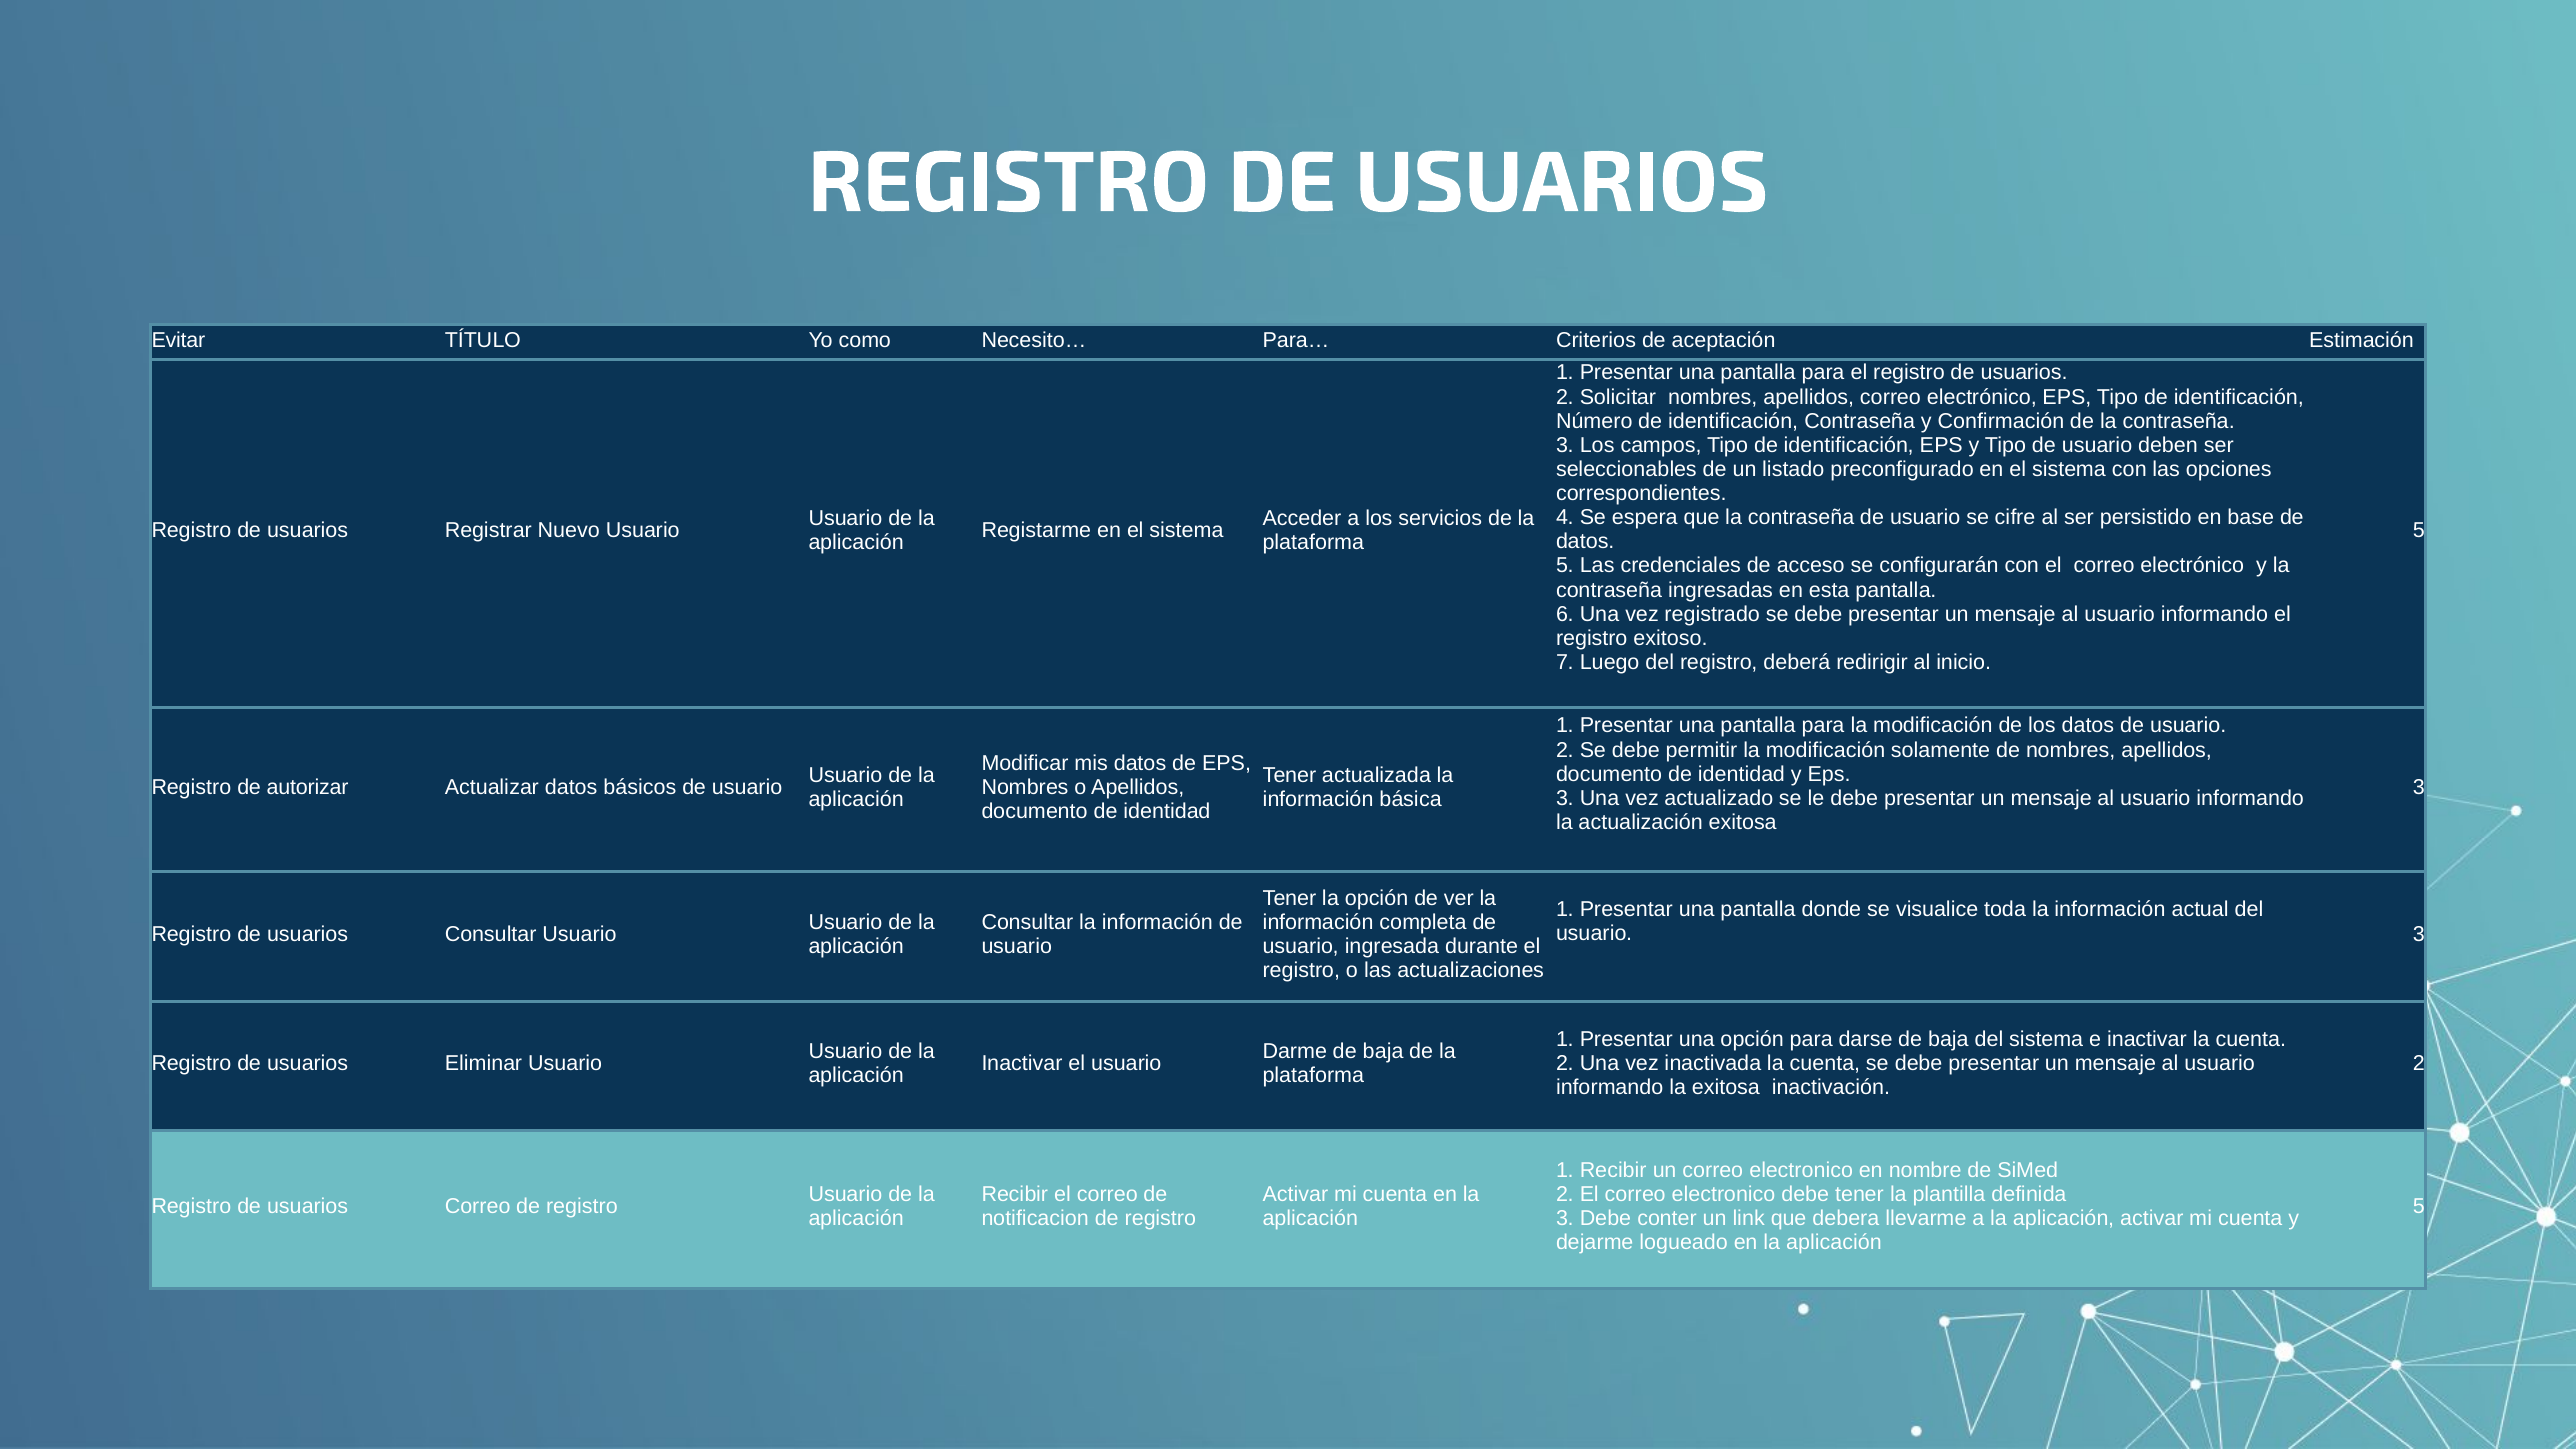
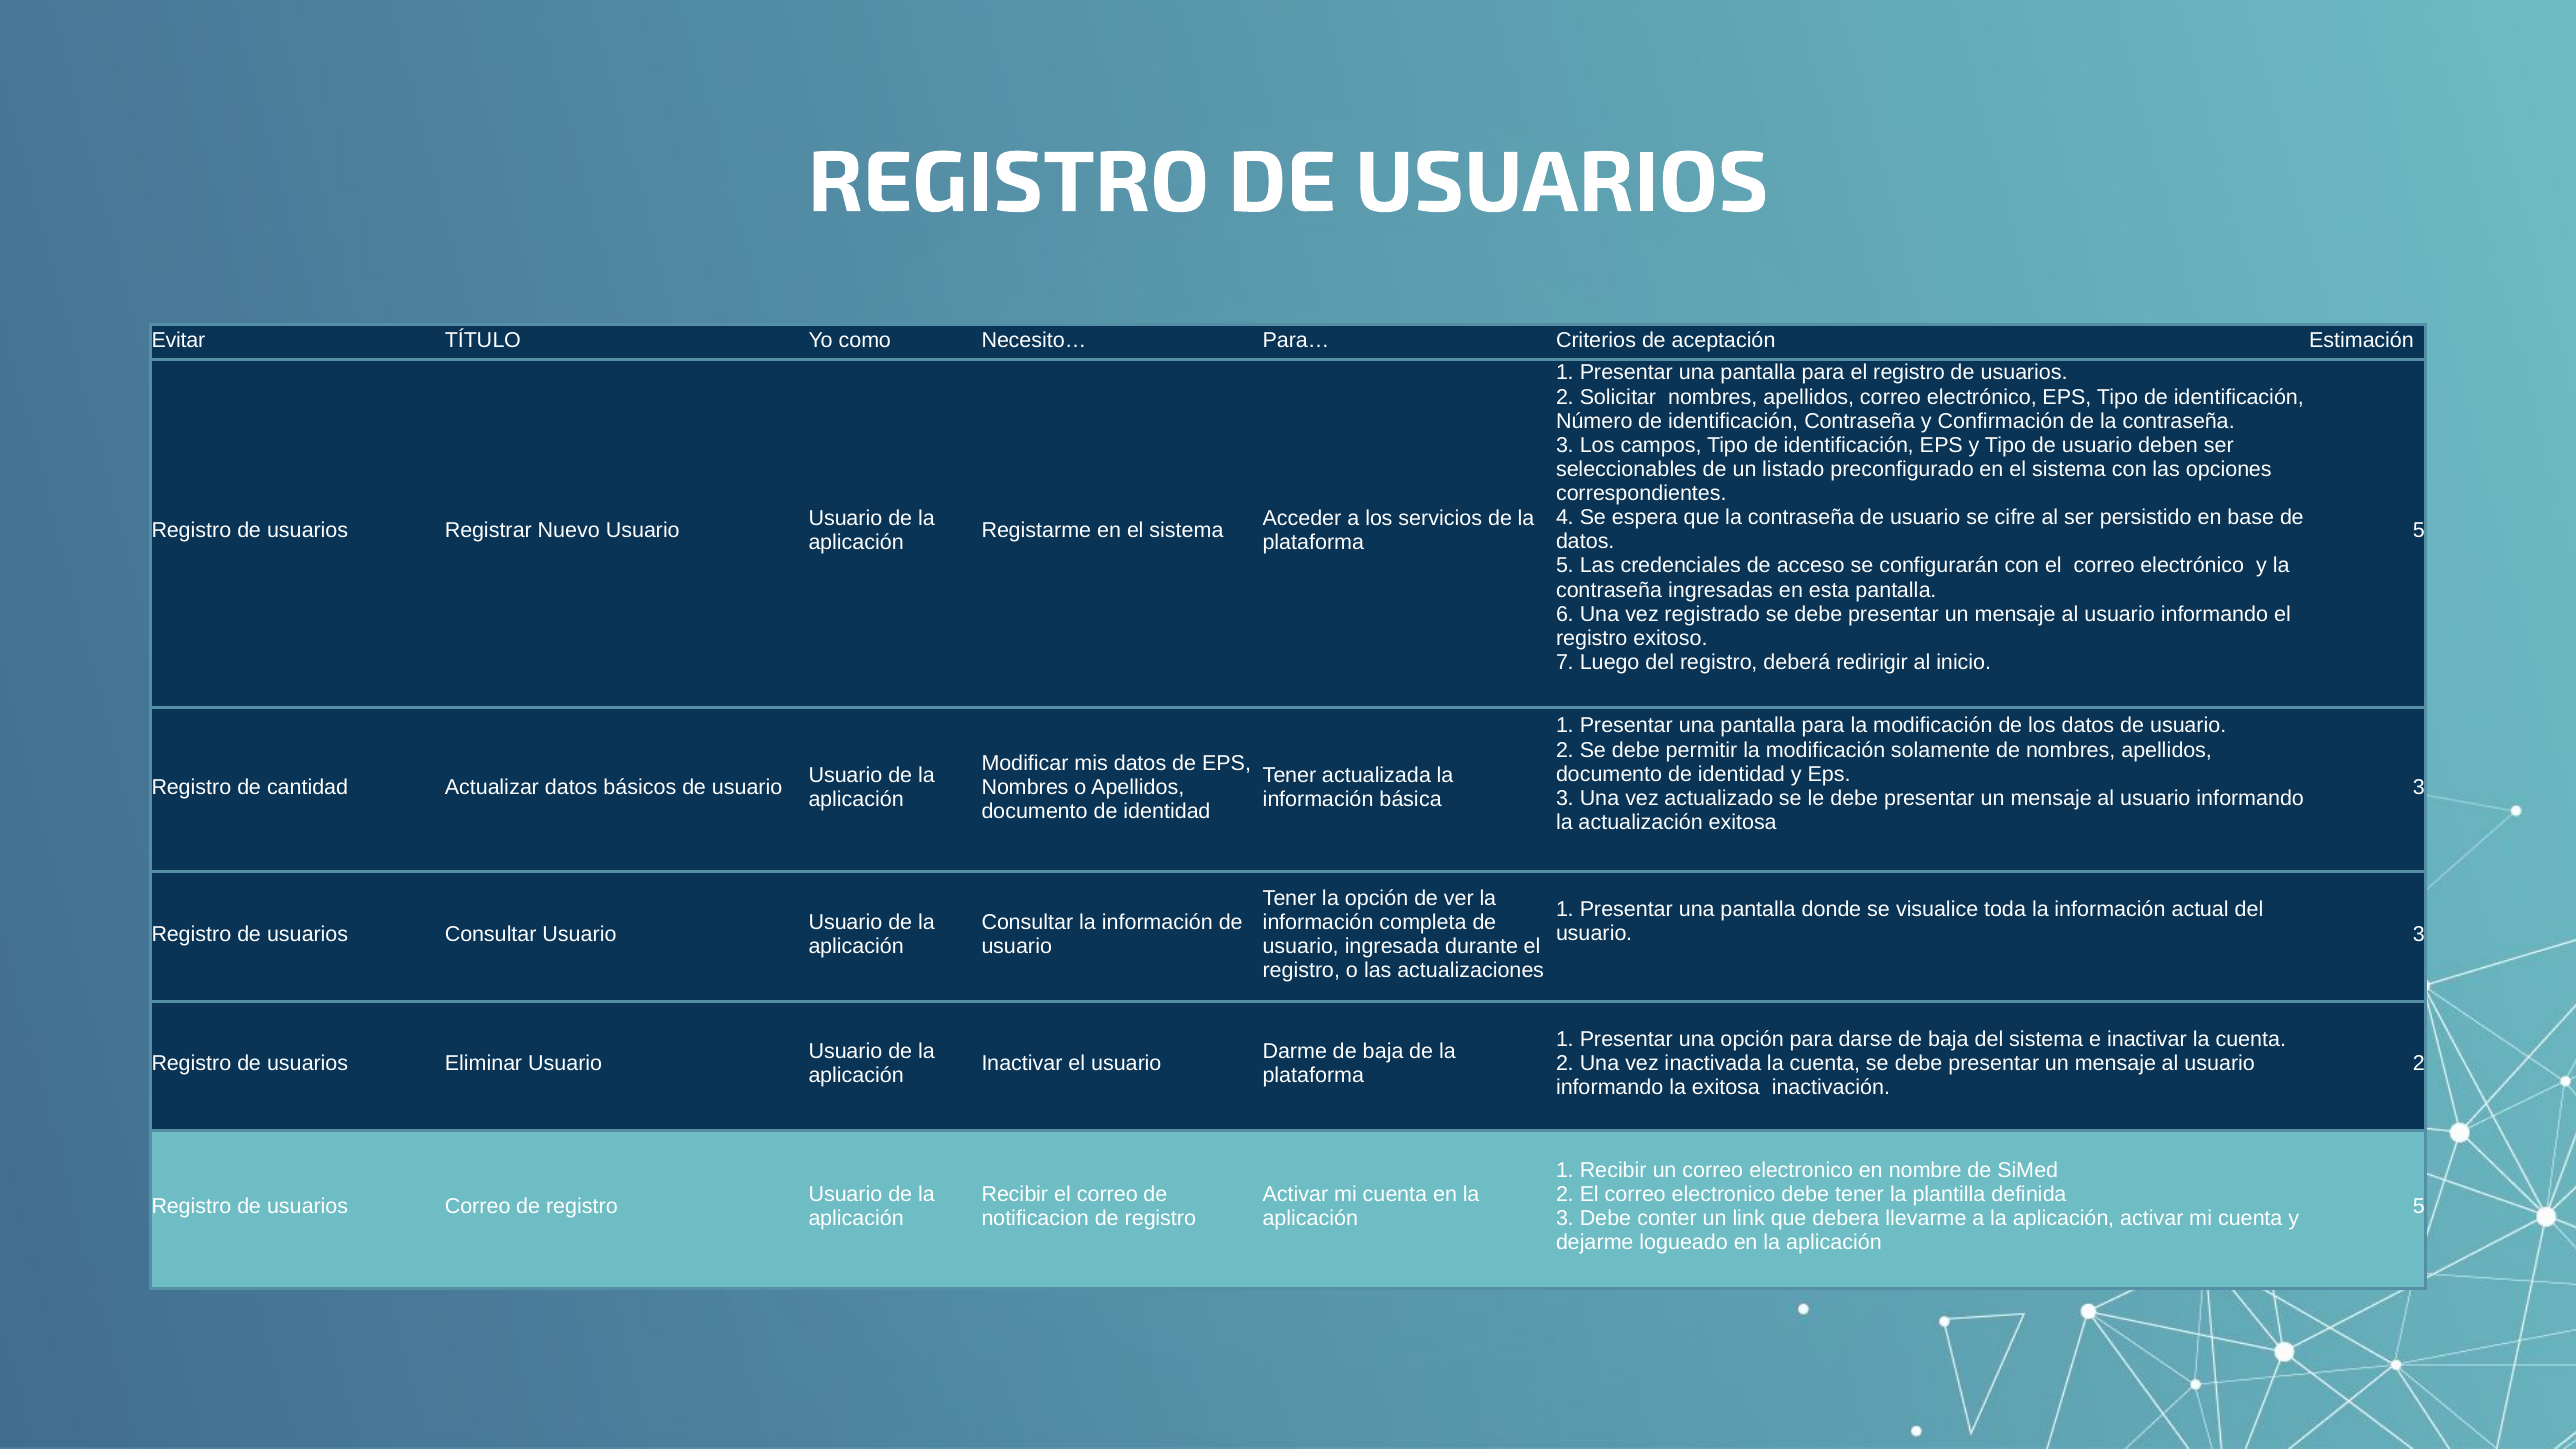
autorizar: autorizar -> cantidad (308, 787)
